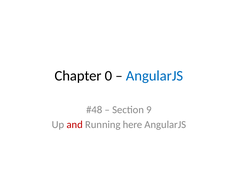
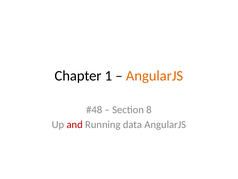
0: 0 -> 1 (109, 76)
AngularJS colour: blue -> orange (155, 76)
9: 9 -> 8 (149, 109)
here: here -> data (132, 124)
